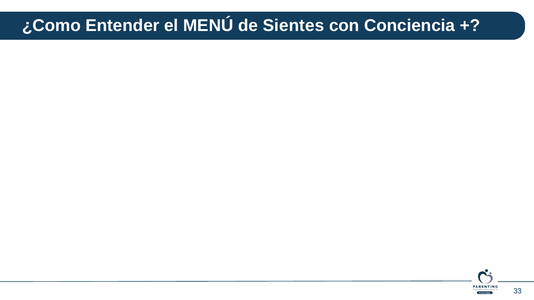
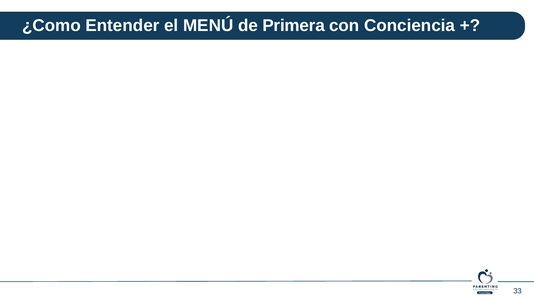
Sientes: Sientes -> Primera (294, 26)
